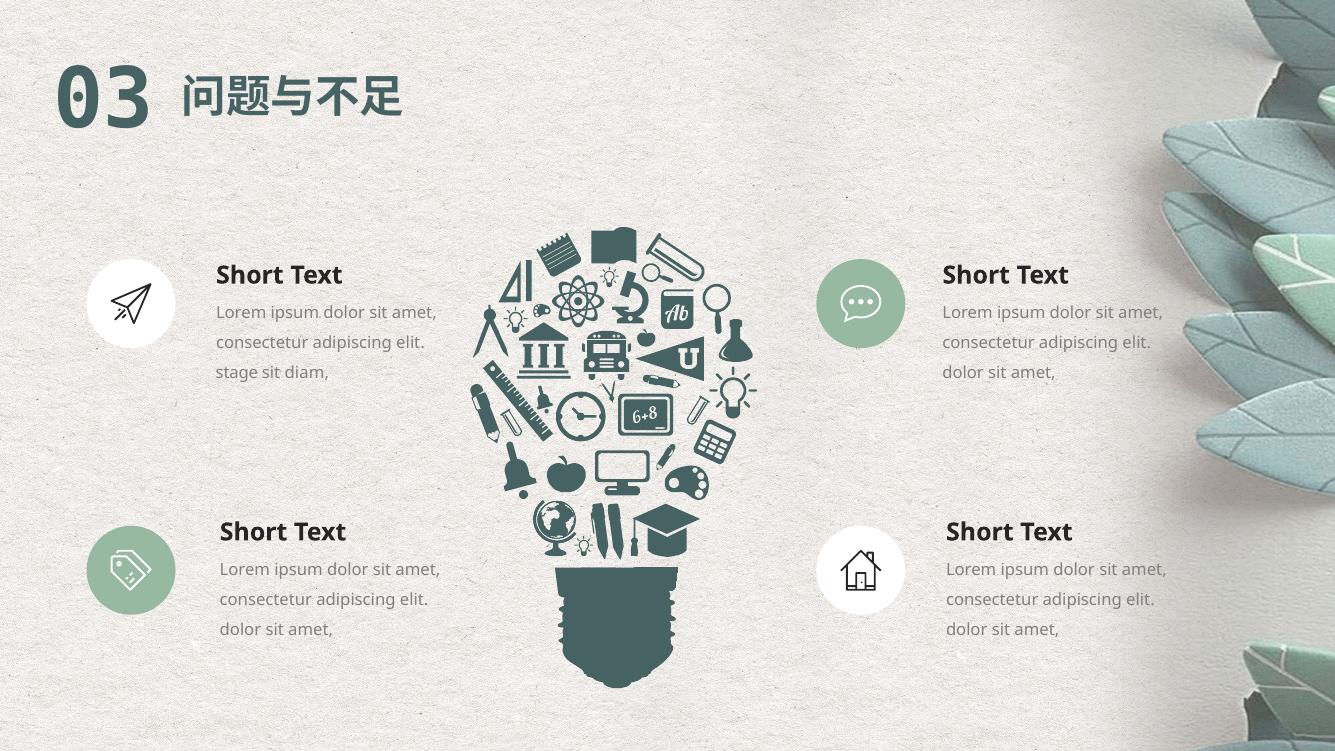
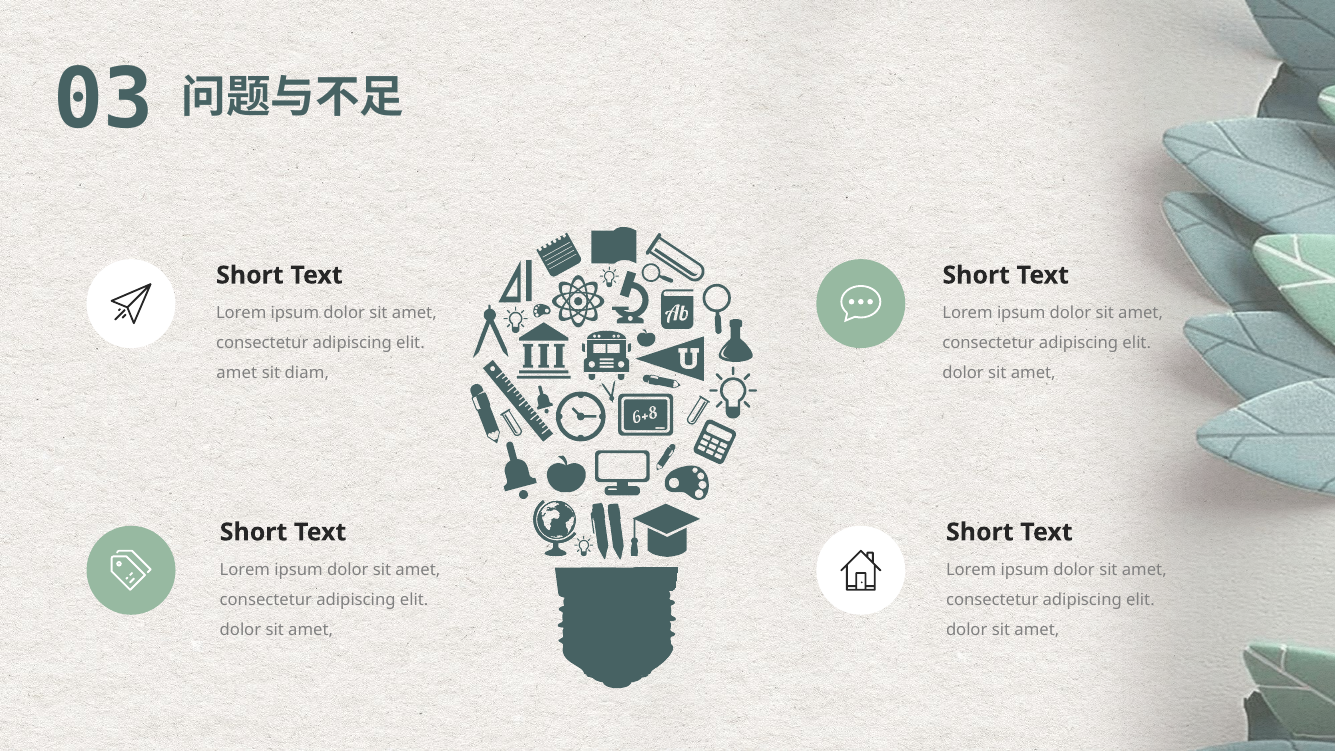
stage: stage -> amet (237, 373)
